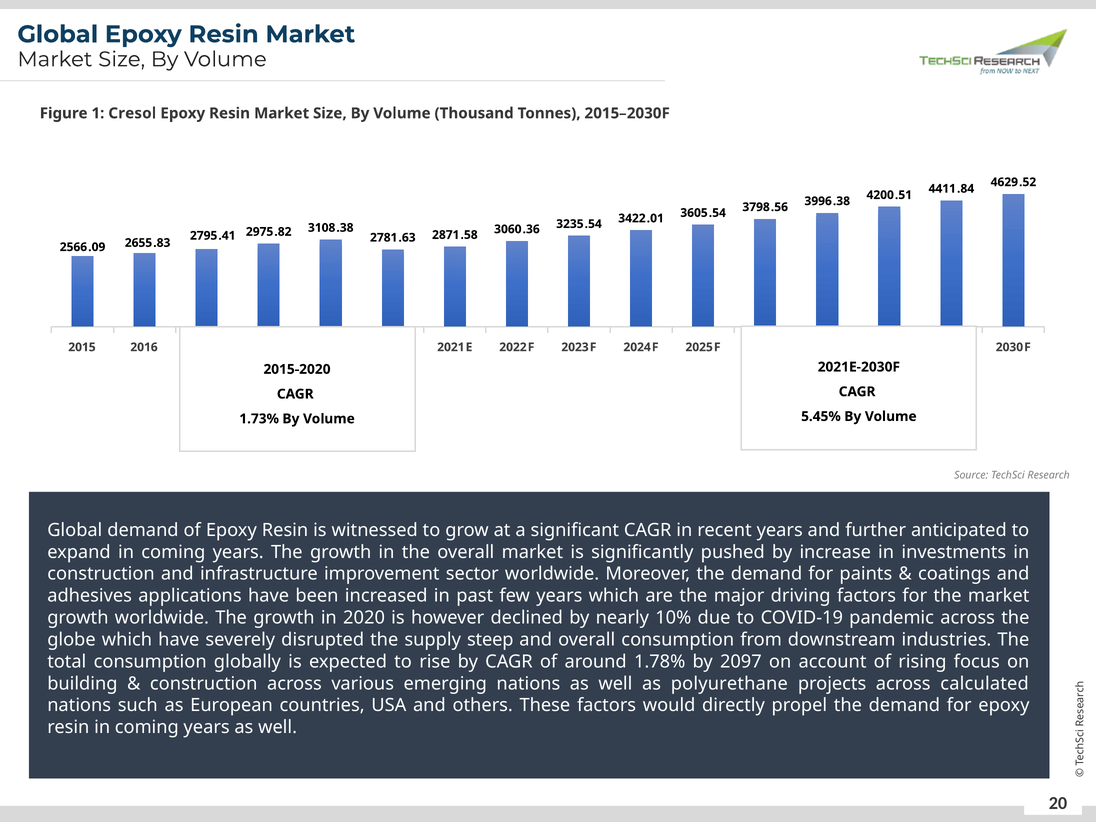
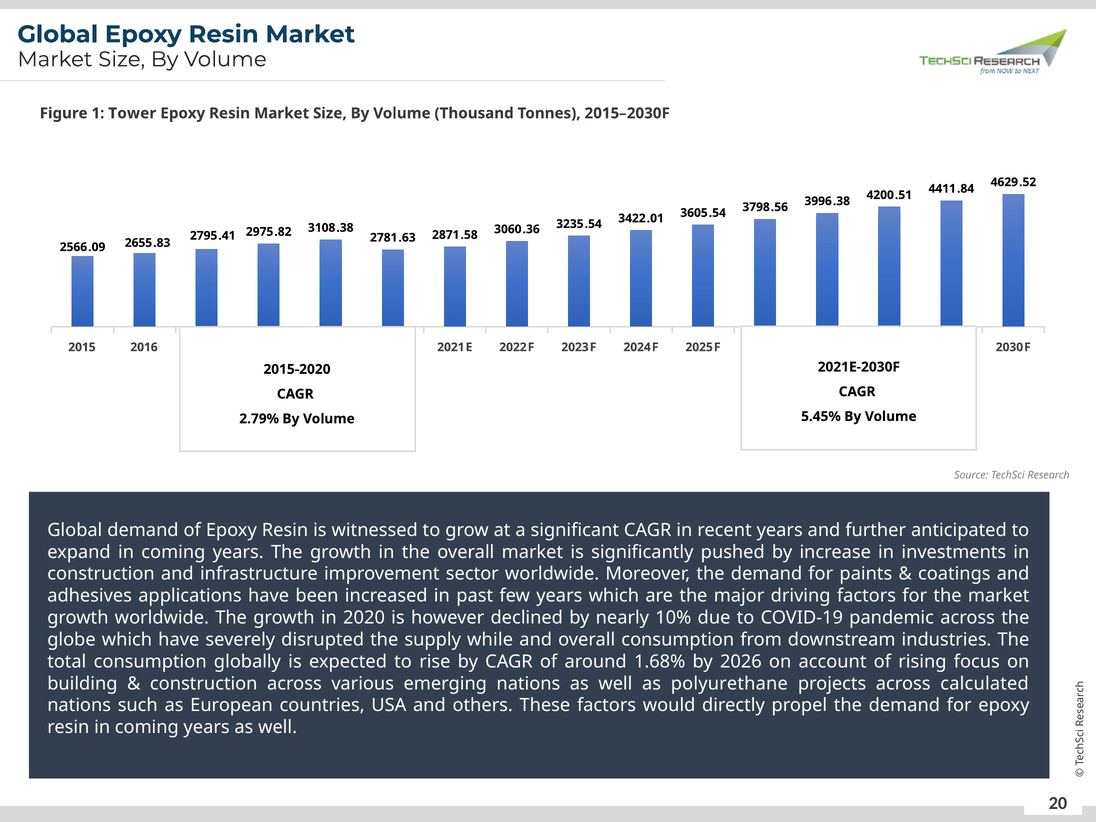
Cresol: Cresol -> Tower (132, 113)
1.73%: 1.73% -> 2.79% (259, 419)
steep: steep -> while (490, 640)
1.78%: 1.78% -> 1.68% (660, 662)
2097: 2097 -> 2026 (741, 662)
